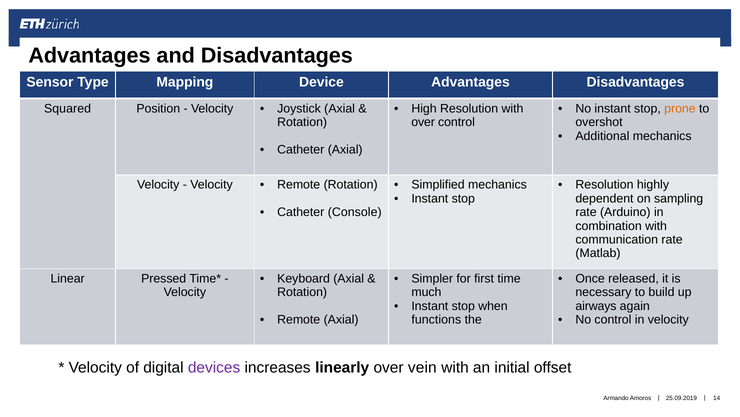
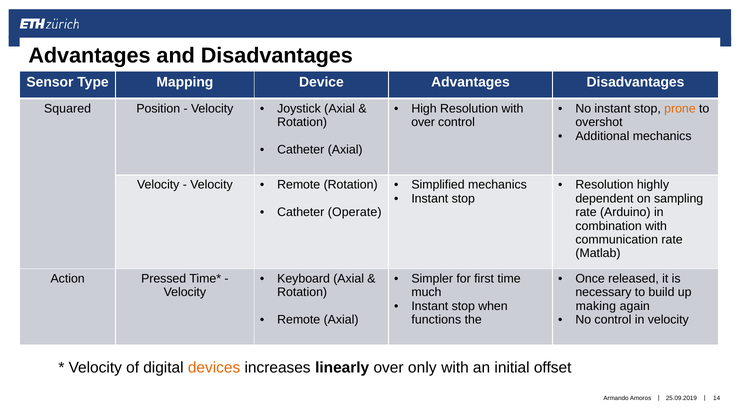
Console: Console -> Operate (355, 212)
Linear: Linear -> Action (68, 278)
airways: airways -> making (596, 306)
devices colour: purple -> orange (214, 367)
vein: vein -> only (422, 367)
